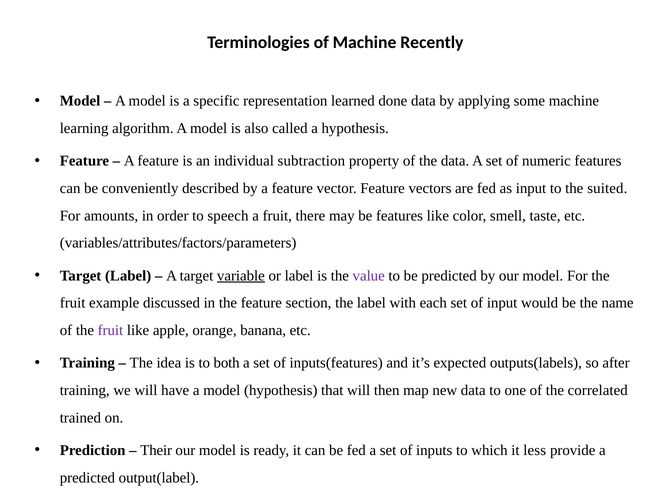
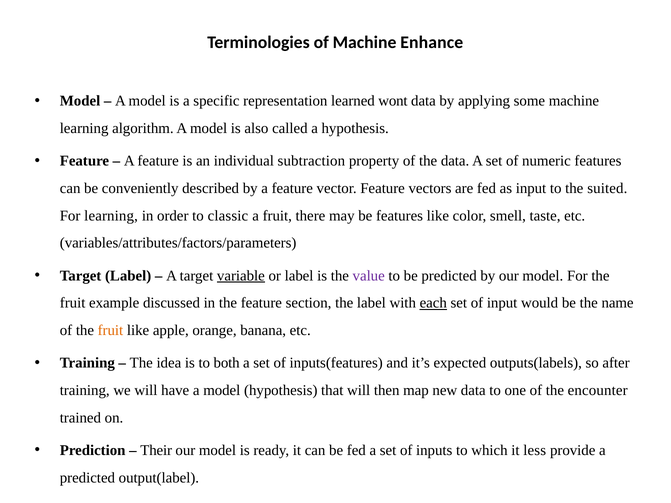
Recently: Recently -> Enhance (432, 43)
done: done -> wont (393, 101)
For amounts: amounts -> learning (111, 216)
speech: speech -> classic (228, 216)
each underline: none -> present (433, 303)
fruit colour: purple -> orange (110, 331)
correlated: correlated -> encounter (598, 391)
